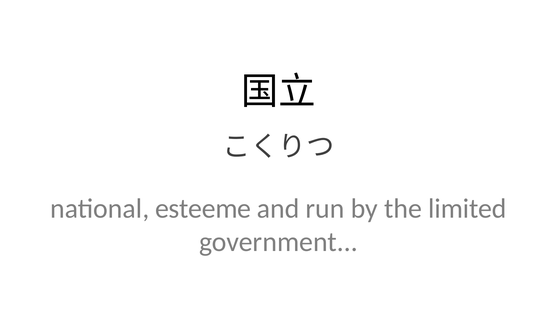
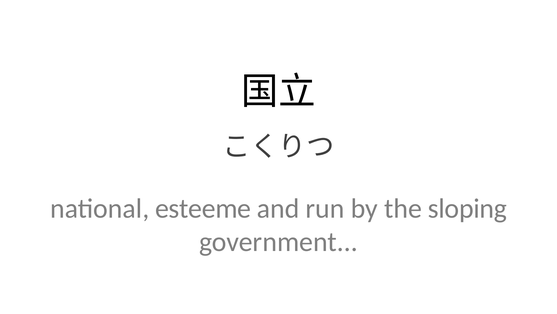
limited: limited -> sloping (467, 208)
